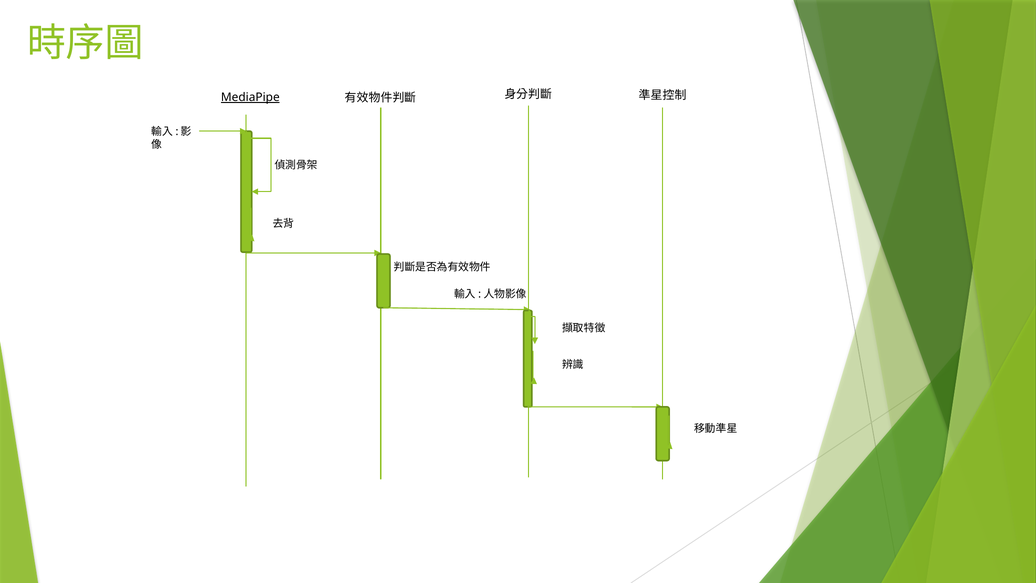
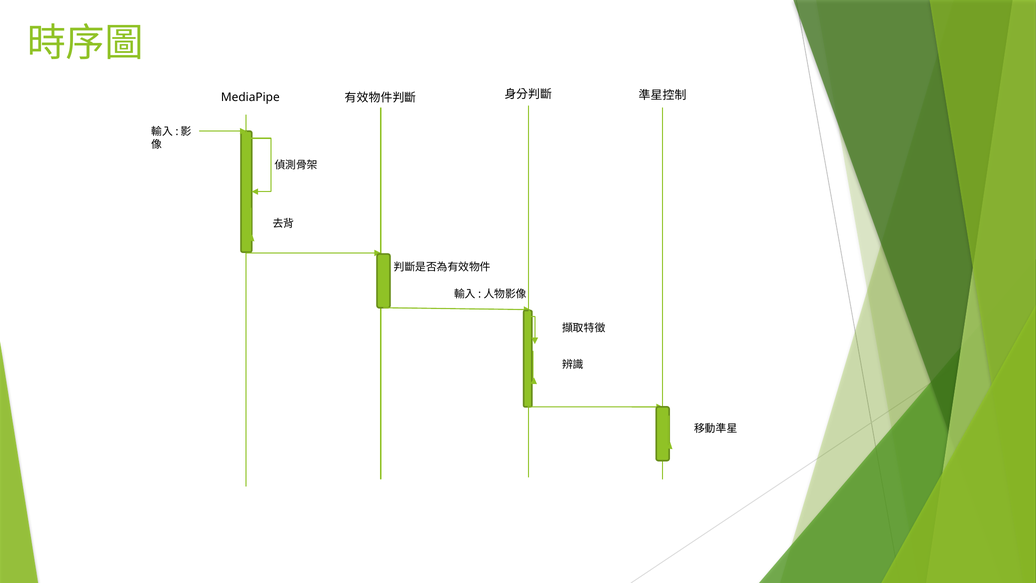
MediaPipe underline: present -> none (250, 97)
